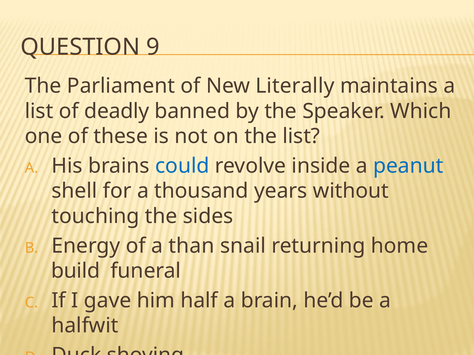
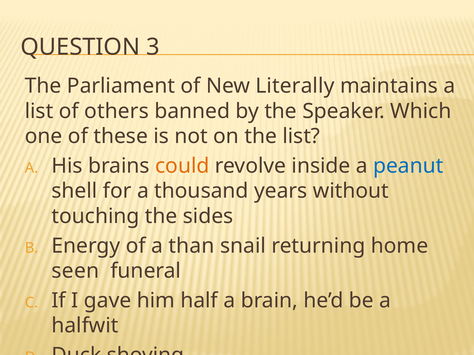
9: 9 -> 3 (153, 47)
deadly: deadly -> others (117, 111)
could colour: blue -> orange (182, 166)
build: build -> seen (75, 271)
